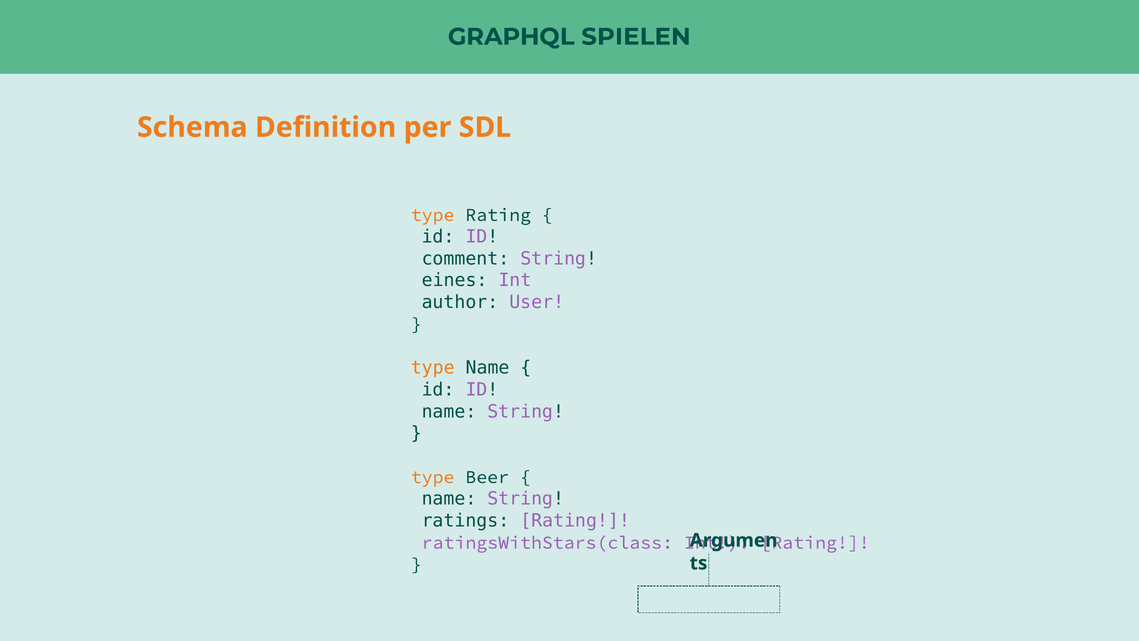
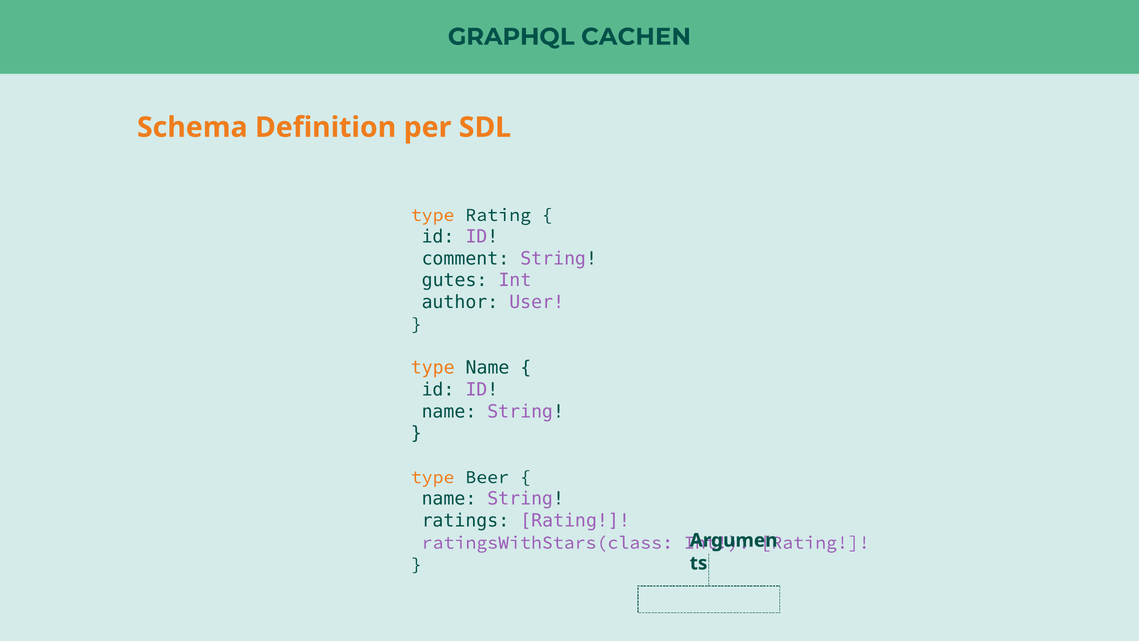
SPIELEN: SPIELEN -> CACHEN (636, 37)
eines: eines -> gutes (455, 280)
